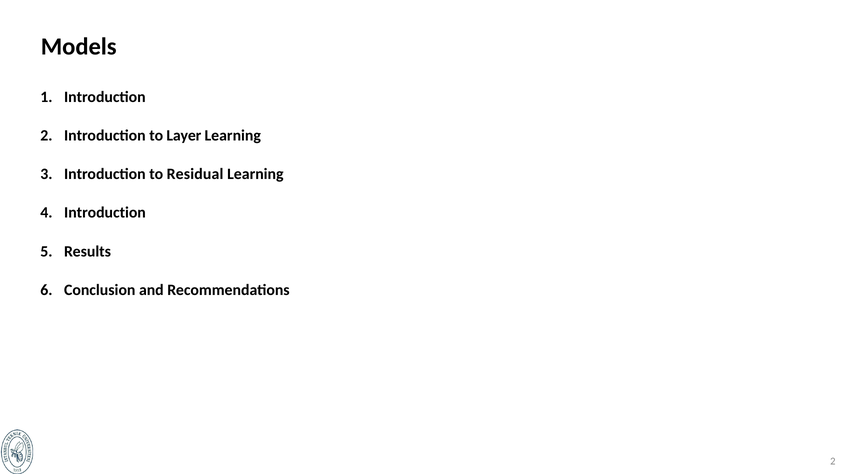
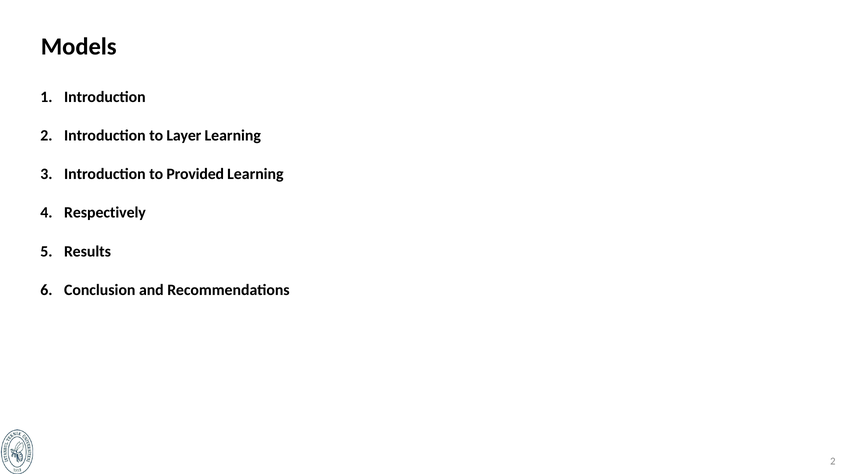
Residual: Residual -> Provided (195, 174)
Introduction: Introduction -> Respectively (105, 213)
